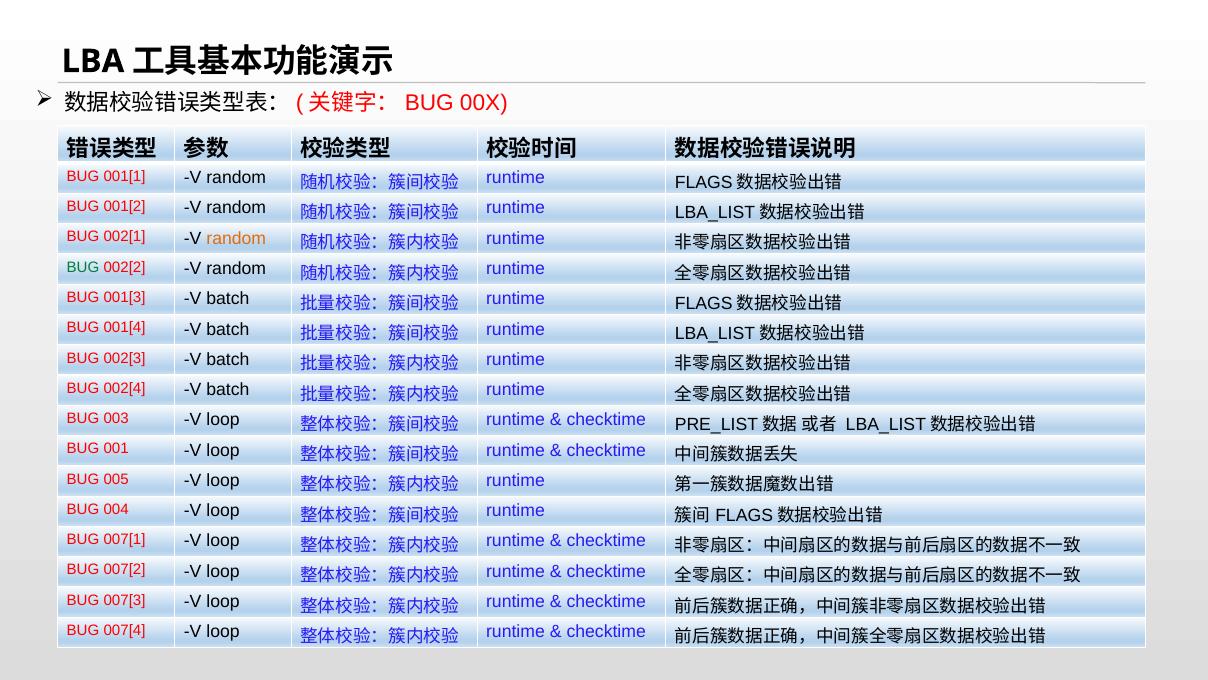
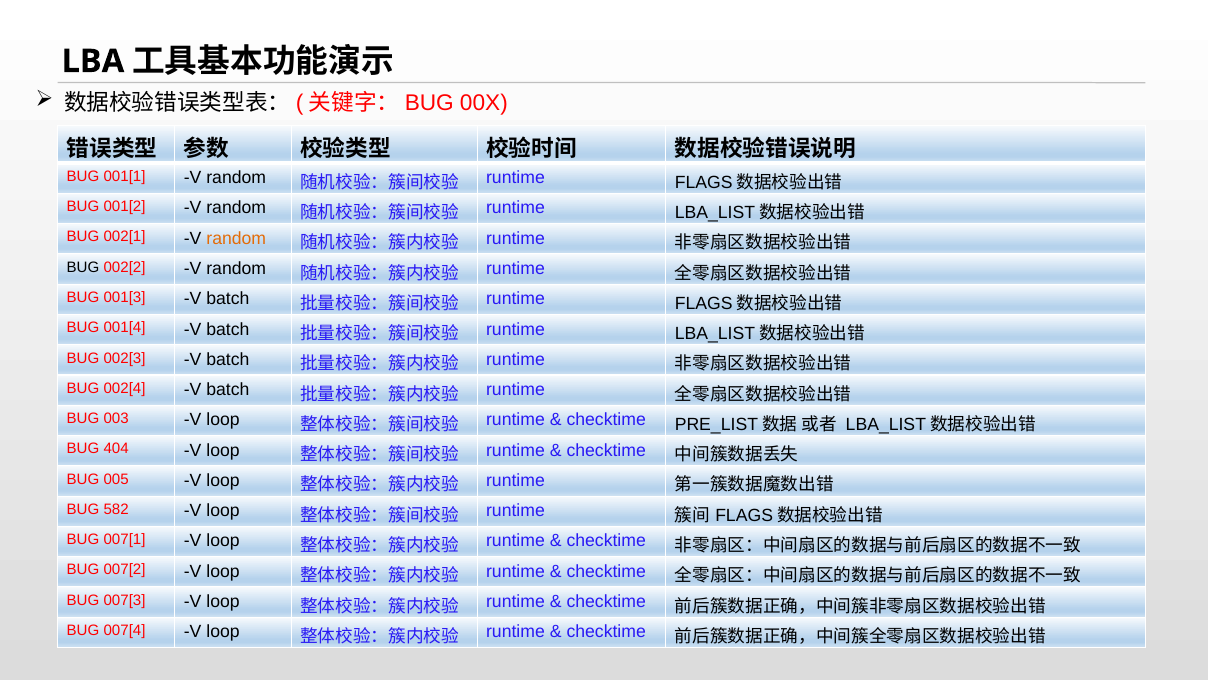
BUG colour: green -> black (83, 267)
001: 001 -> 404 (116, 449)
004: 004 -> 582 (116, 509)
